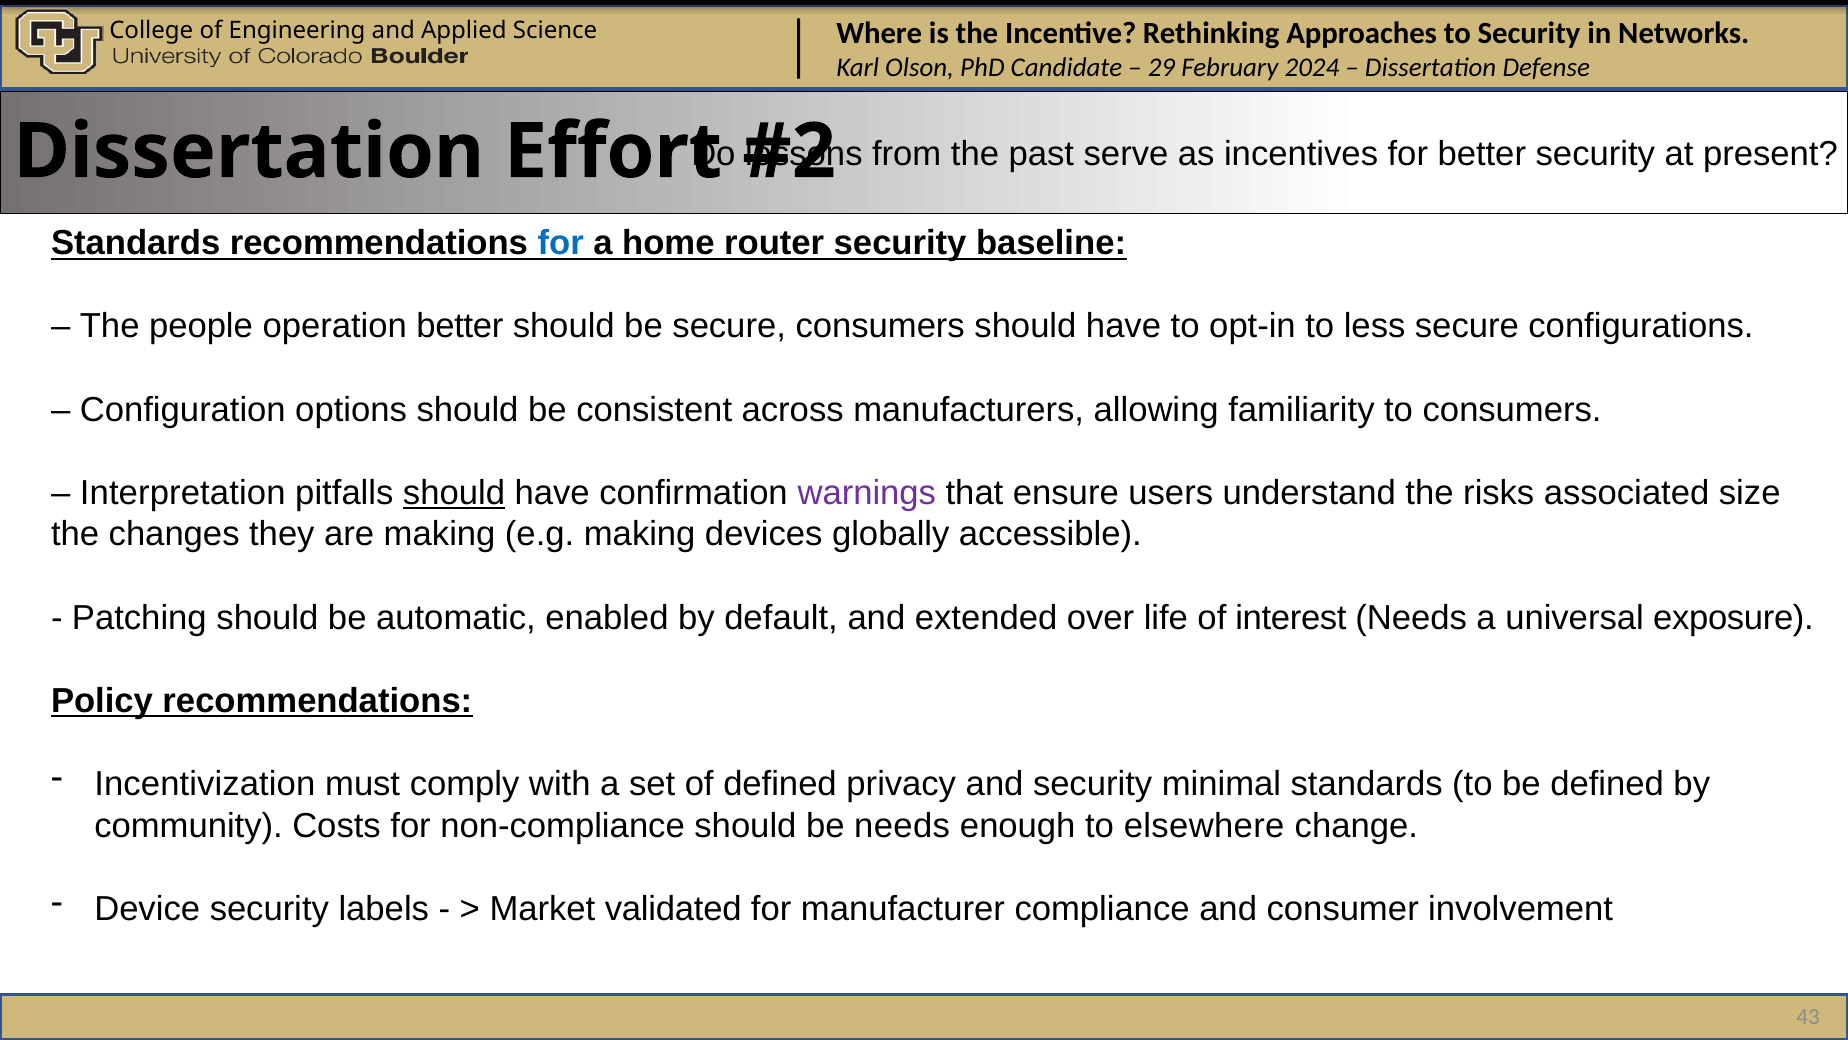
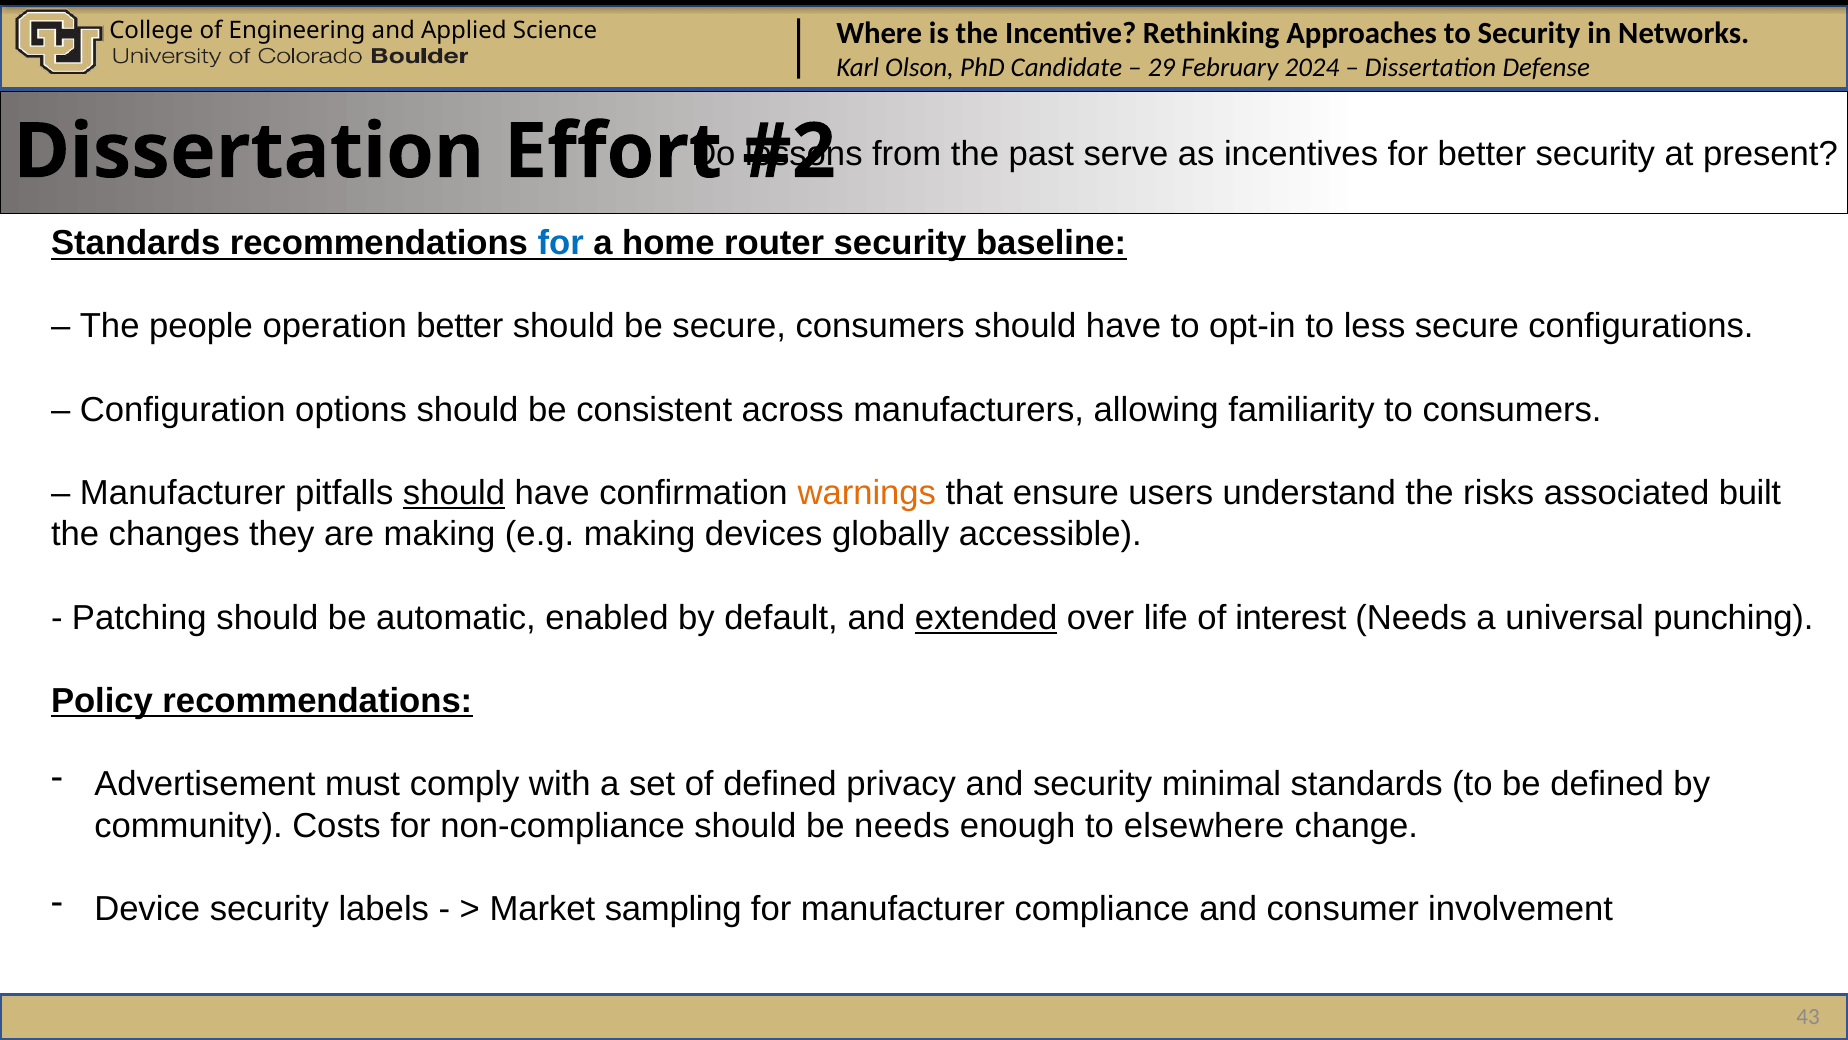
Interpretation: Interpretation -> Manufacturer (183, 493)
warnings colour: purple -> orange (867, 493)
size: size -> built (1750, 493)
extended underline: none -> present (986, 617)
exposure: exposure -> punching (1733, 617)
Incentivization: Incentivization -> Advertisement (205, 784)
validated: validated -> sampling (673, 909)
